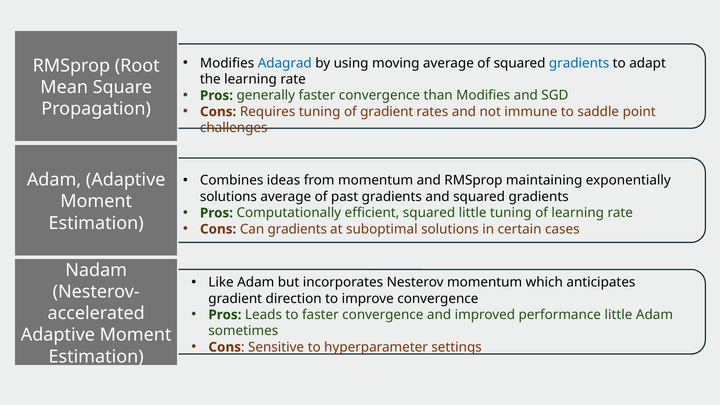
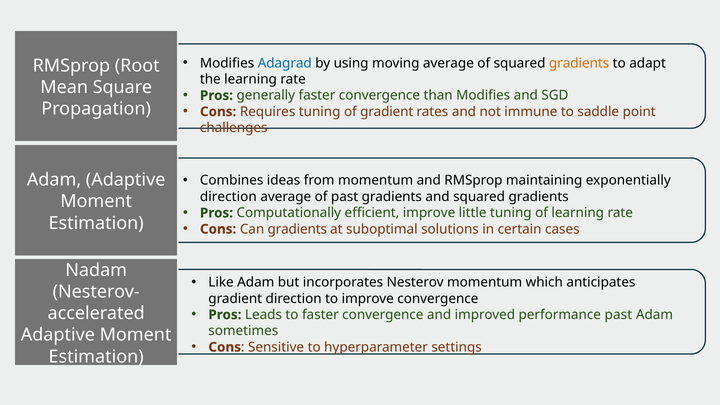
gradients colour: blue -> orange (579, 63)
solutions: solutions -> direction (228, 197)
efficient squared: squared -> improve (429, 213)
performance little: little -> past (618, 315)
